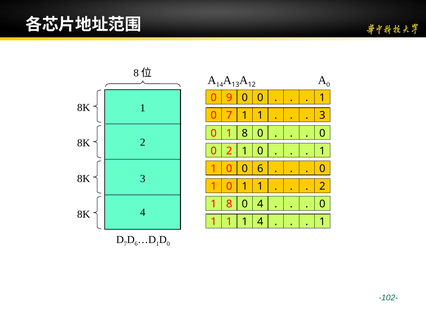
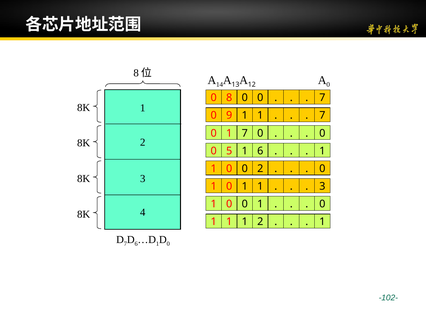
9: 9 -> 8 (229, 98)
1: 1 -> 7 (322, 98)
0 7: 7 -> 9 (229, 116)
3: 3 -> 7 (322, 116)
0 1 8: 8 -> 7 (245, 133)
0 2: 2 -> 5 (229, 151)
0: 0 -> 6 (260, 151)
0 6: 6 -> 2 (260, 169)
2: 2 -> 3 (322, 187)
8: 8 -> 0 (229, 204)
4: 4 -> 1 (260, 204)
1 1 4: 4 -> 2 (260, 222)
